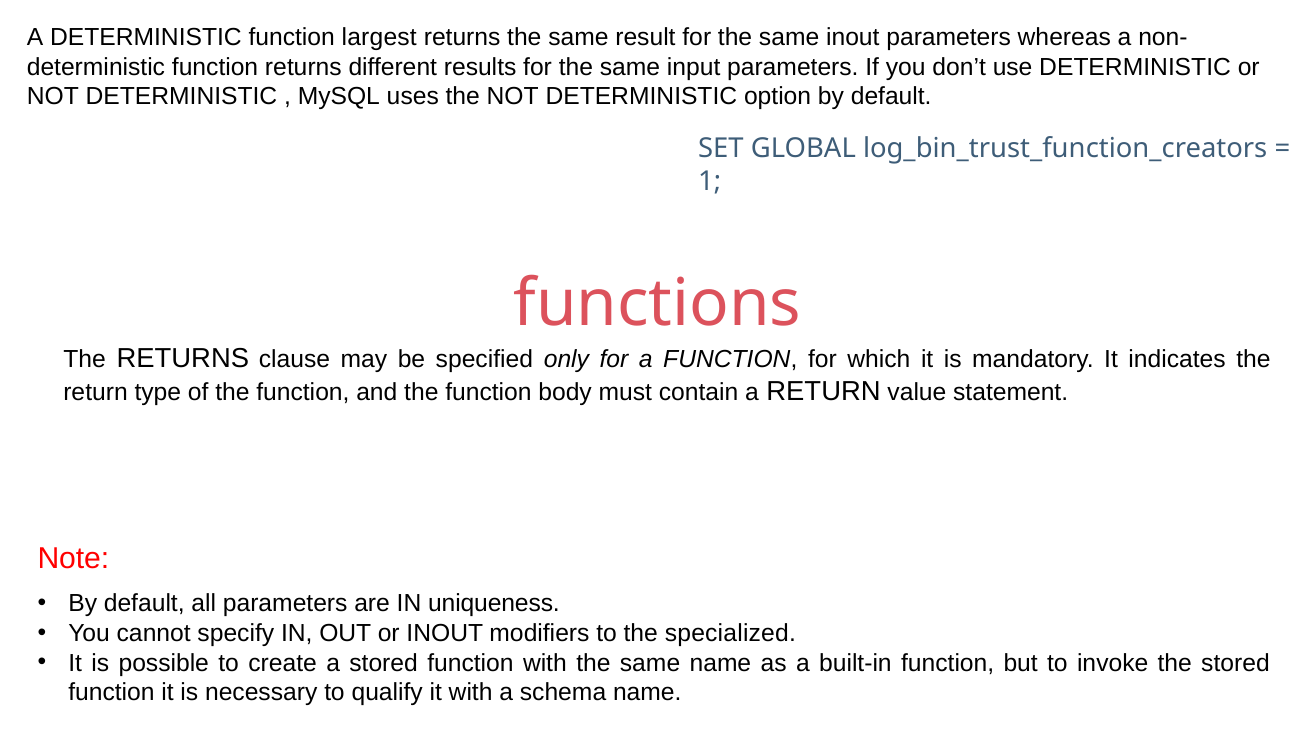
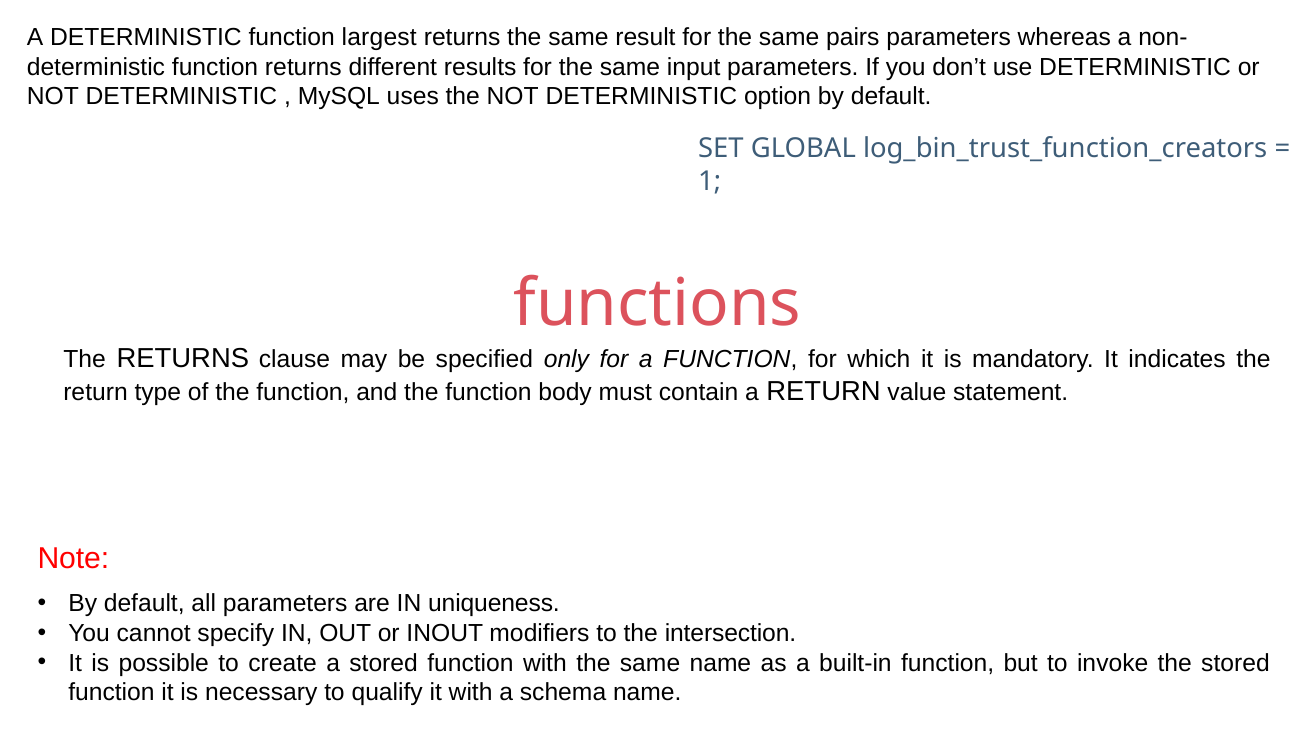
same inout: inout -> pairs (853, 37)
specialized: specialized -> intersection (731, 633)
